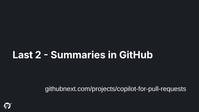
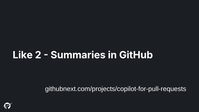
Last: Last -> Like (23, 55)
